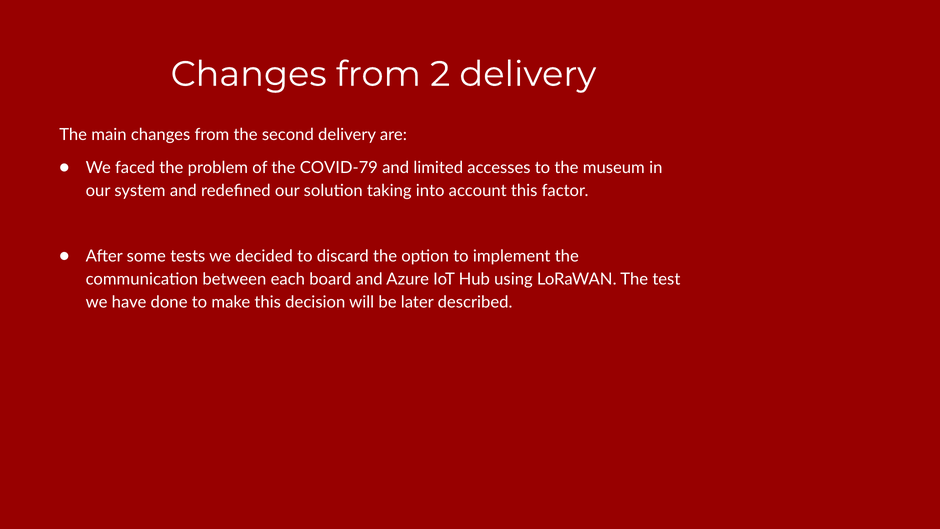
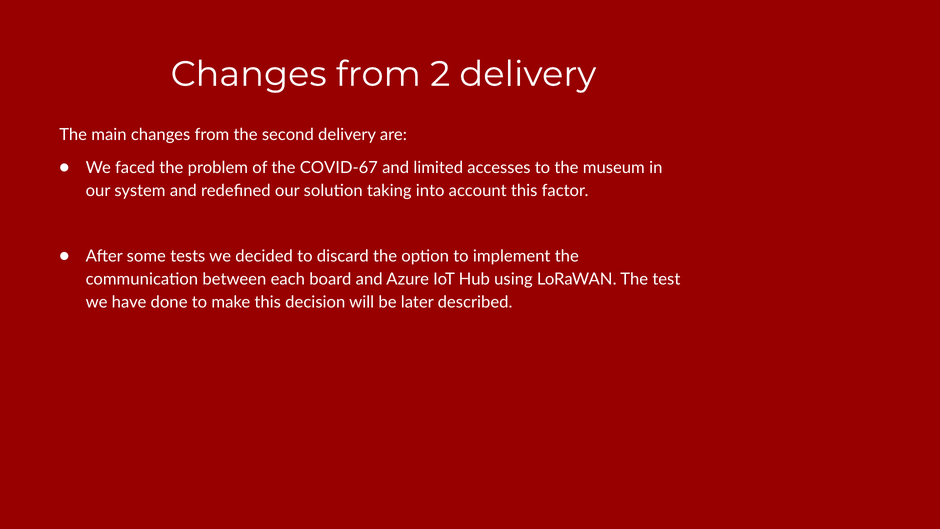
COVID-79: COVID-79 -> COVID-67 (339, 168)
